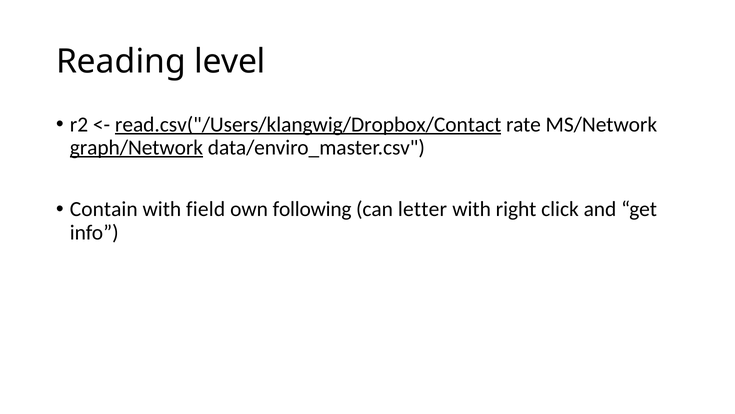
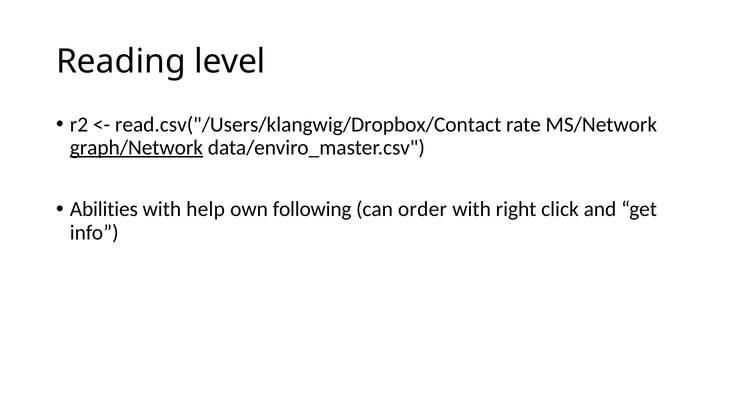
read.csv("/Users/klangwig/Dropbox/Contact underline: present -> none (308, 124)
Contain: Contain -> Abilities (104, 209)
field: field -> help (206, 209)
letter: letter -> order (422, 209)
